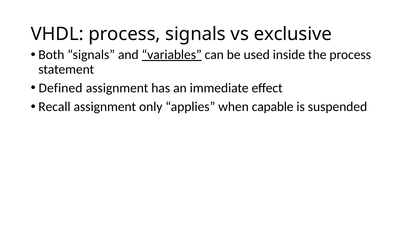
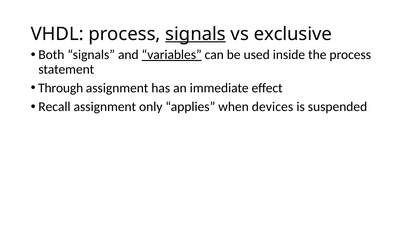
signals underline: none -> present (196, 34)
Defined: Defined -> Through (61, 88)
capable: capable -> devices (273, 107)
